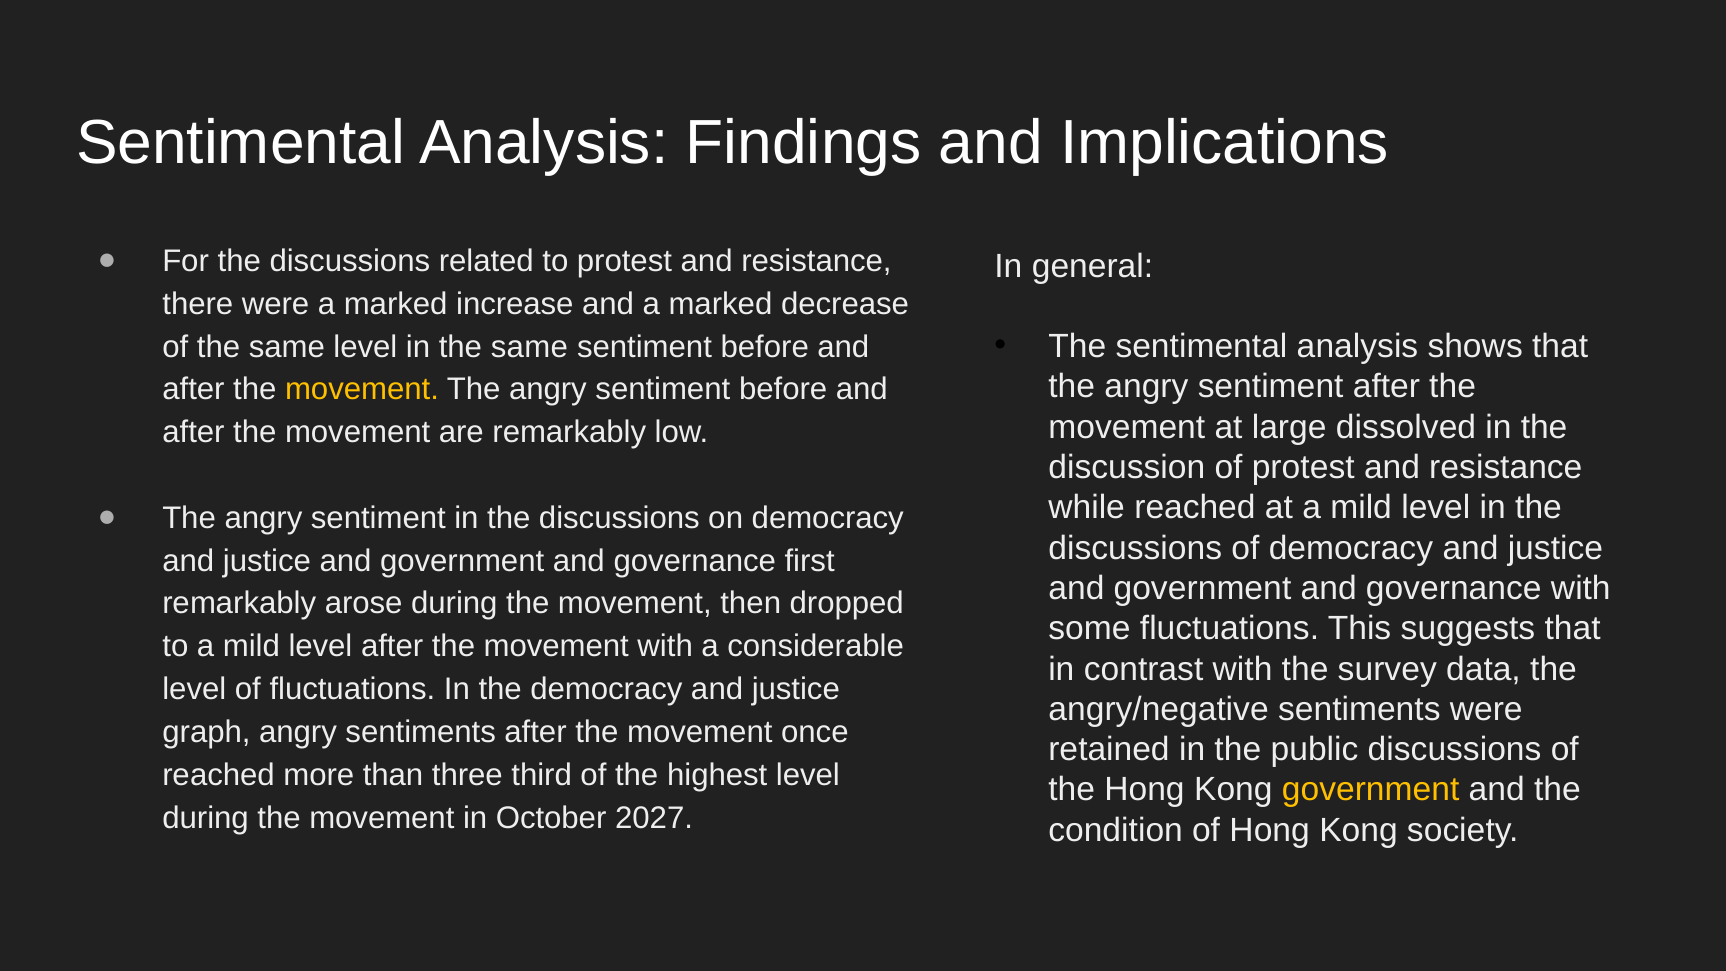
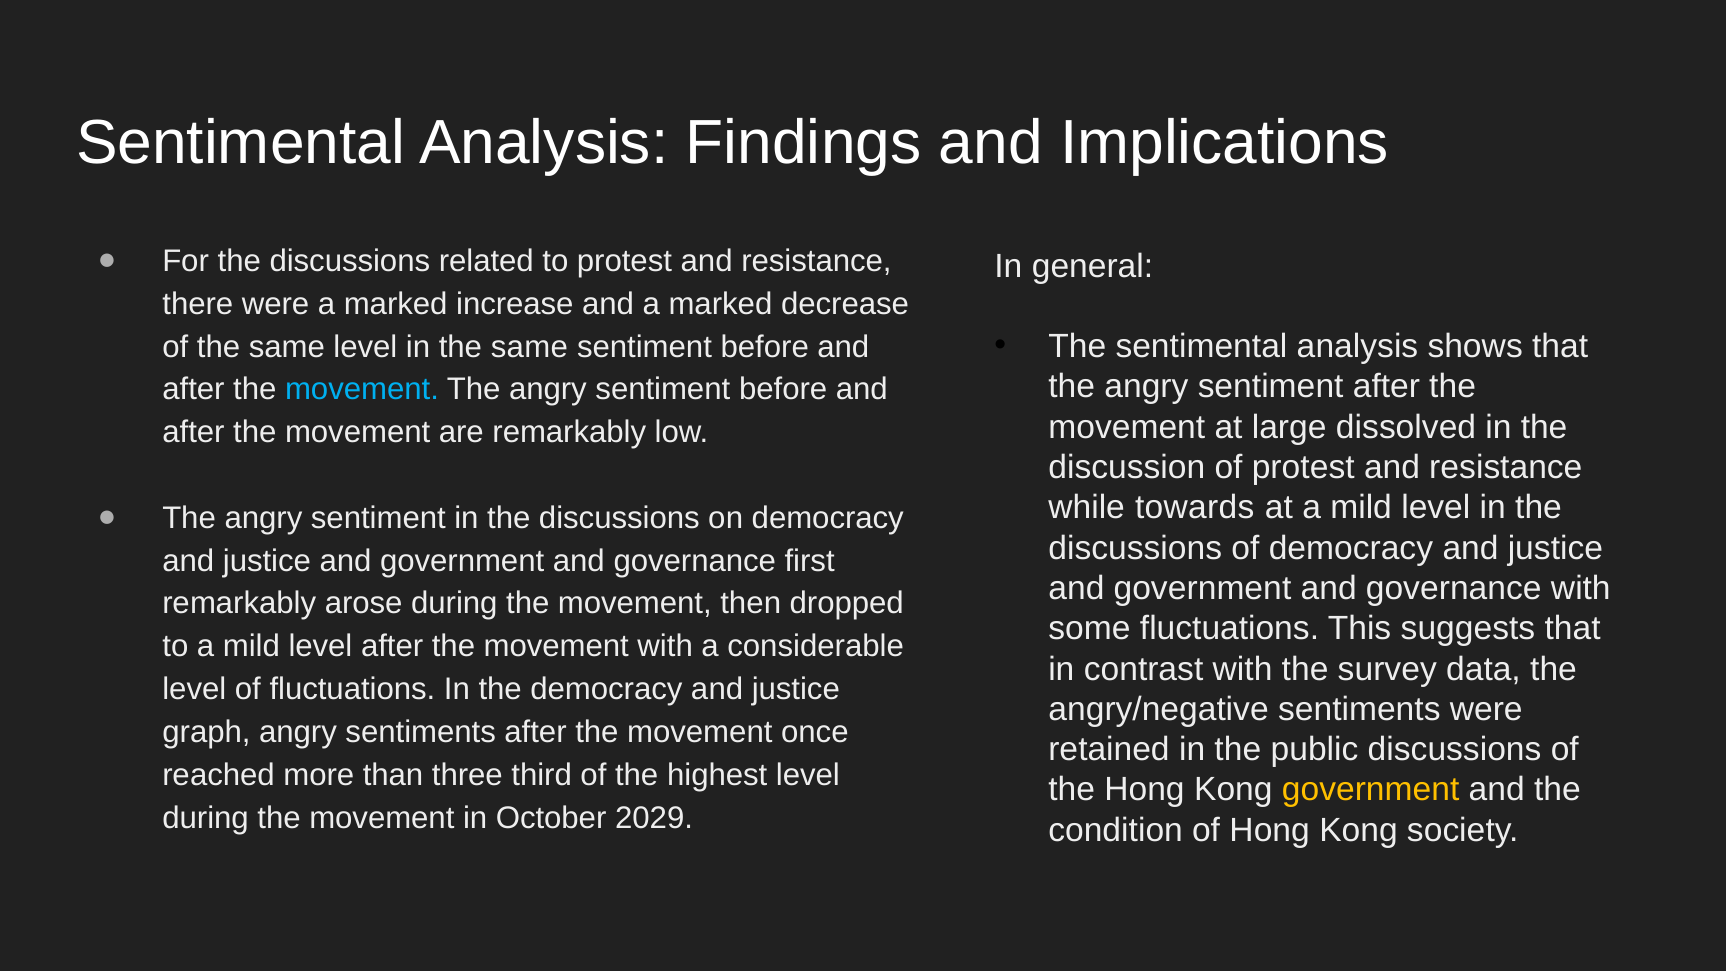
movement colour: yellow -> light blue (362, 390)
while reached: reached -> towards (1195, 508)
2027: 2027 -> 2029 (654, 818)
